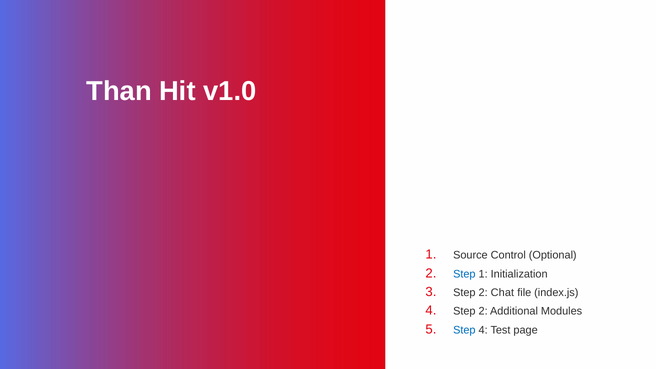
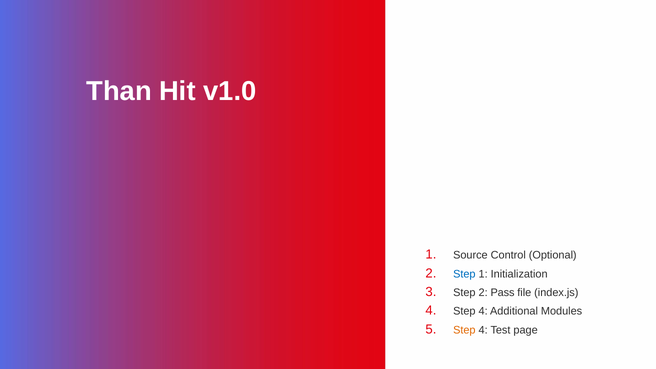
Chat: Chat -> Pass (503, 293)
4 Step 2: 2 -> 4 (483, 311)
Step colour: blue -> orange (464, 330)
